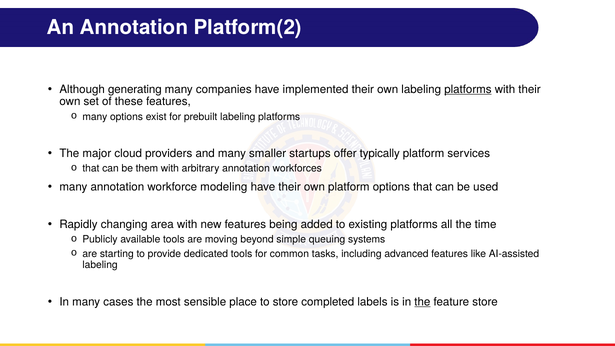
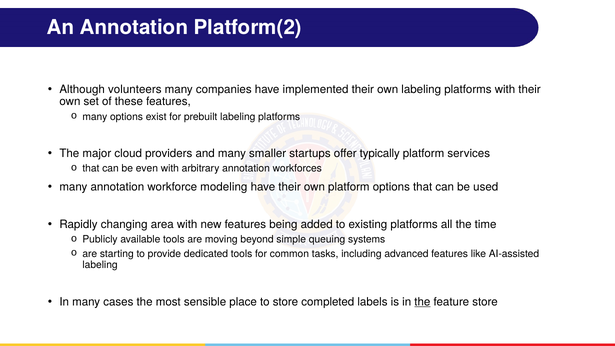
generating: generating -> volunteers (135, 89)
platforms underline: present -> none (468, 89)
them: them -> even (147, 169)
